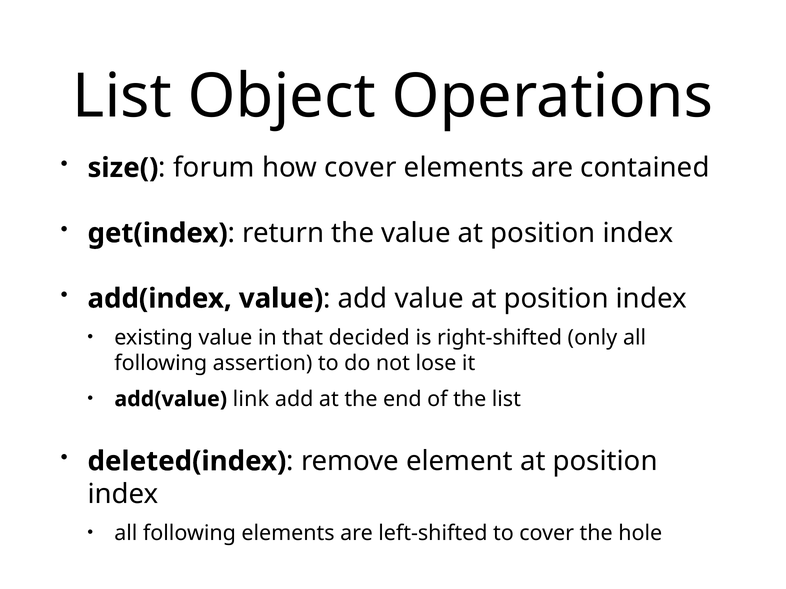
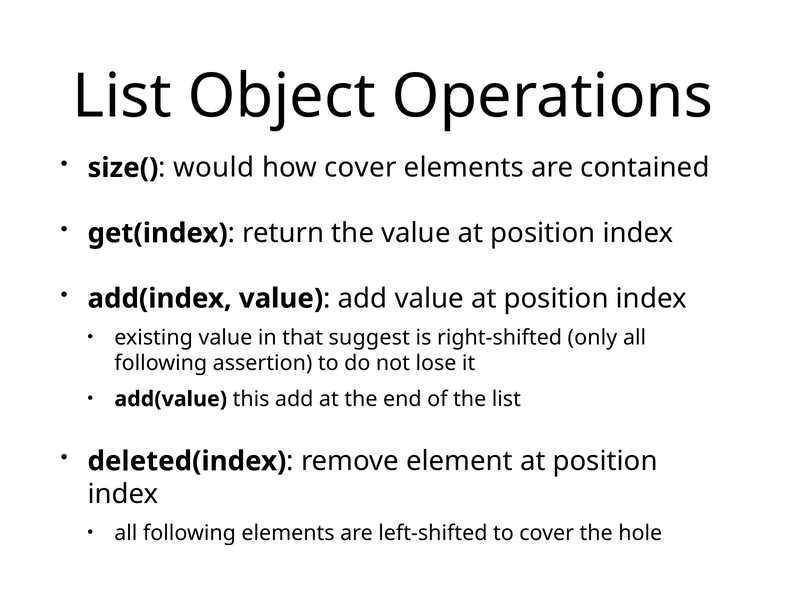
forum: forum -> would (214, 168)
decided: decided -> suggest (369, 338)
link: link -> this (251, 399)
